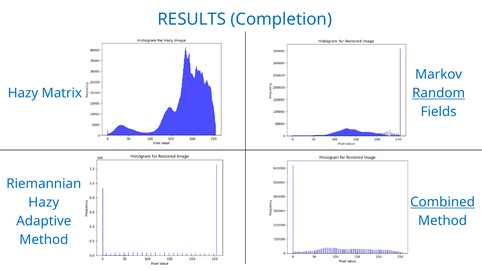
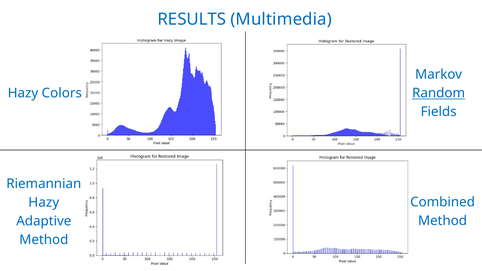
Completion: Completion -> Multimedia (281, 19)
Matrix: Matrix -> Colors (62, 93)
Combined underline: present -> none (443, 202)
